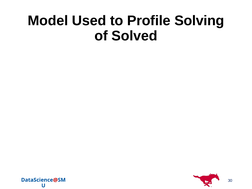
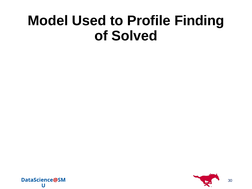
Solving: Solving -> Finding (199, 21)
